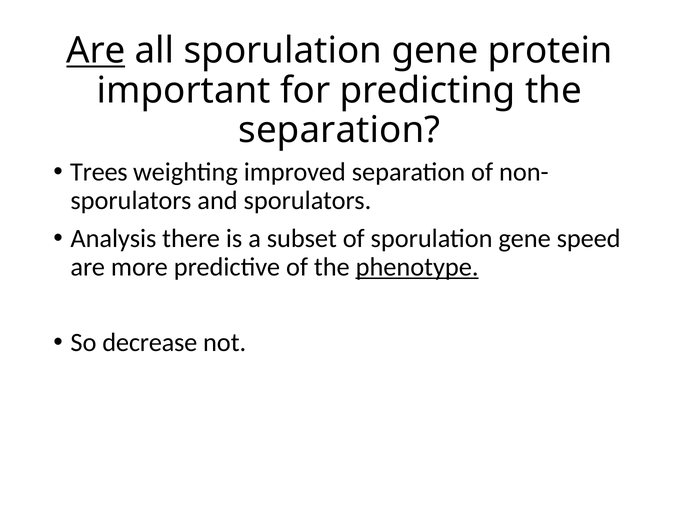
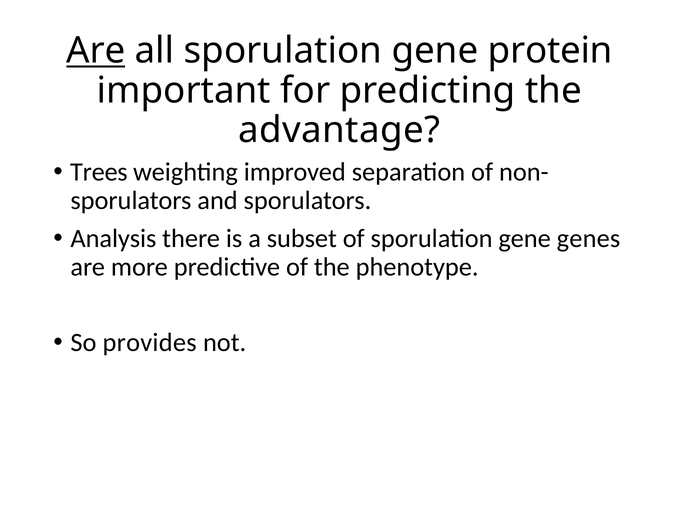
separation: separation -> advantage (339, 130)
speed: speed -> genes (589, 239)
phenotype underline: present -> none (417, 267)
decrease: decrease -> provides (150, 343)
